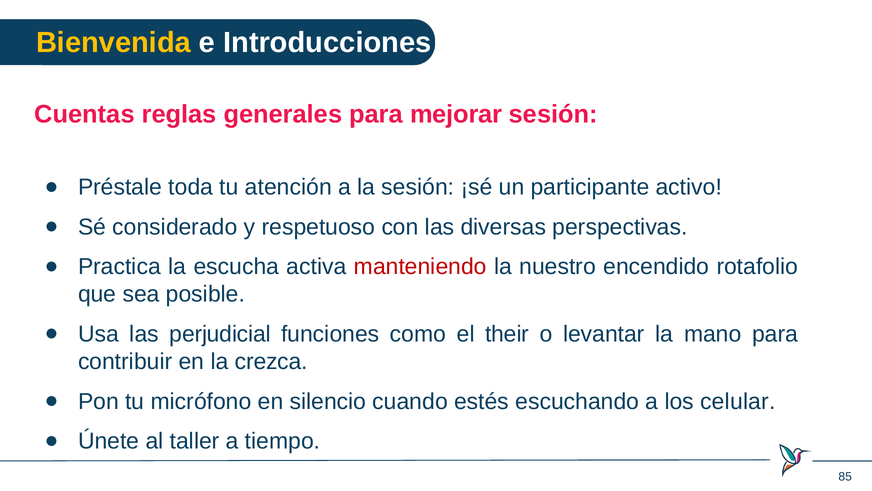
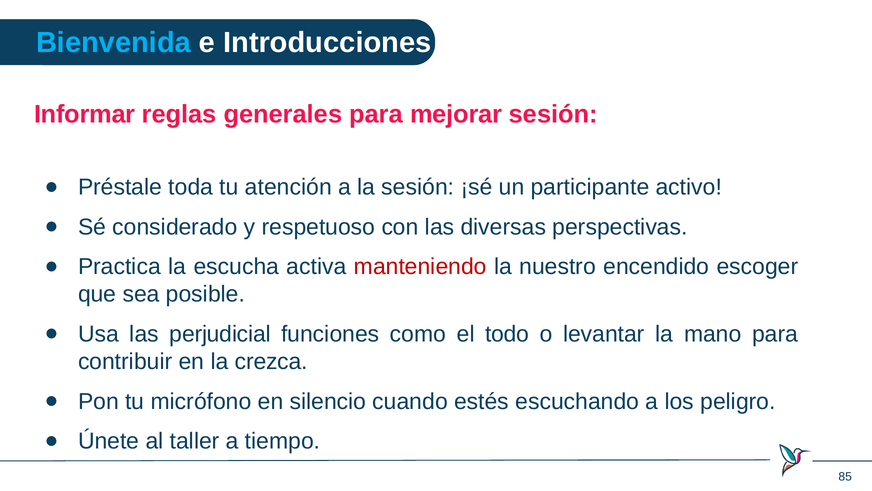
Bienvenida colour: yellow -> light blue (113, 43)
Cuentas: Cuentas -> Informar (85, 114)
rotafolio: rotafolio -> escoger (757, 266)
their: their -> todo (507, 334)
celular: celular -> peligro (738, 401)
